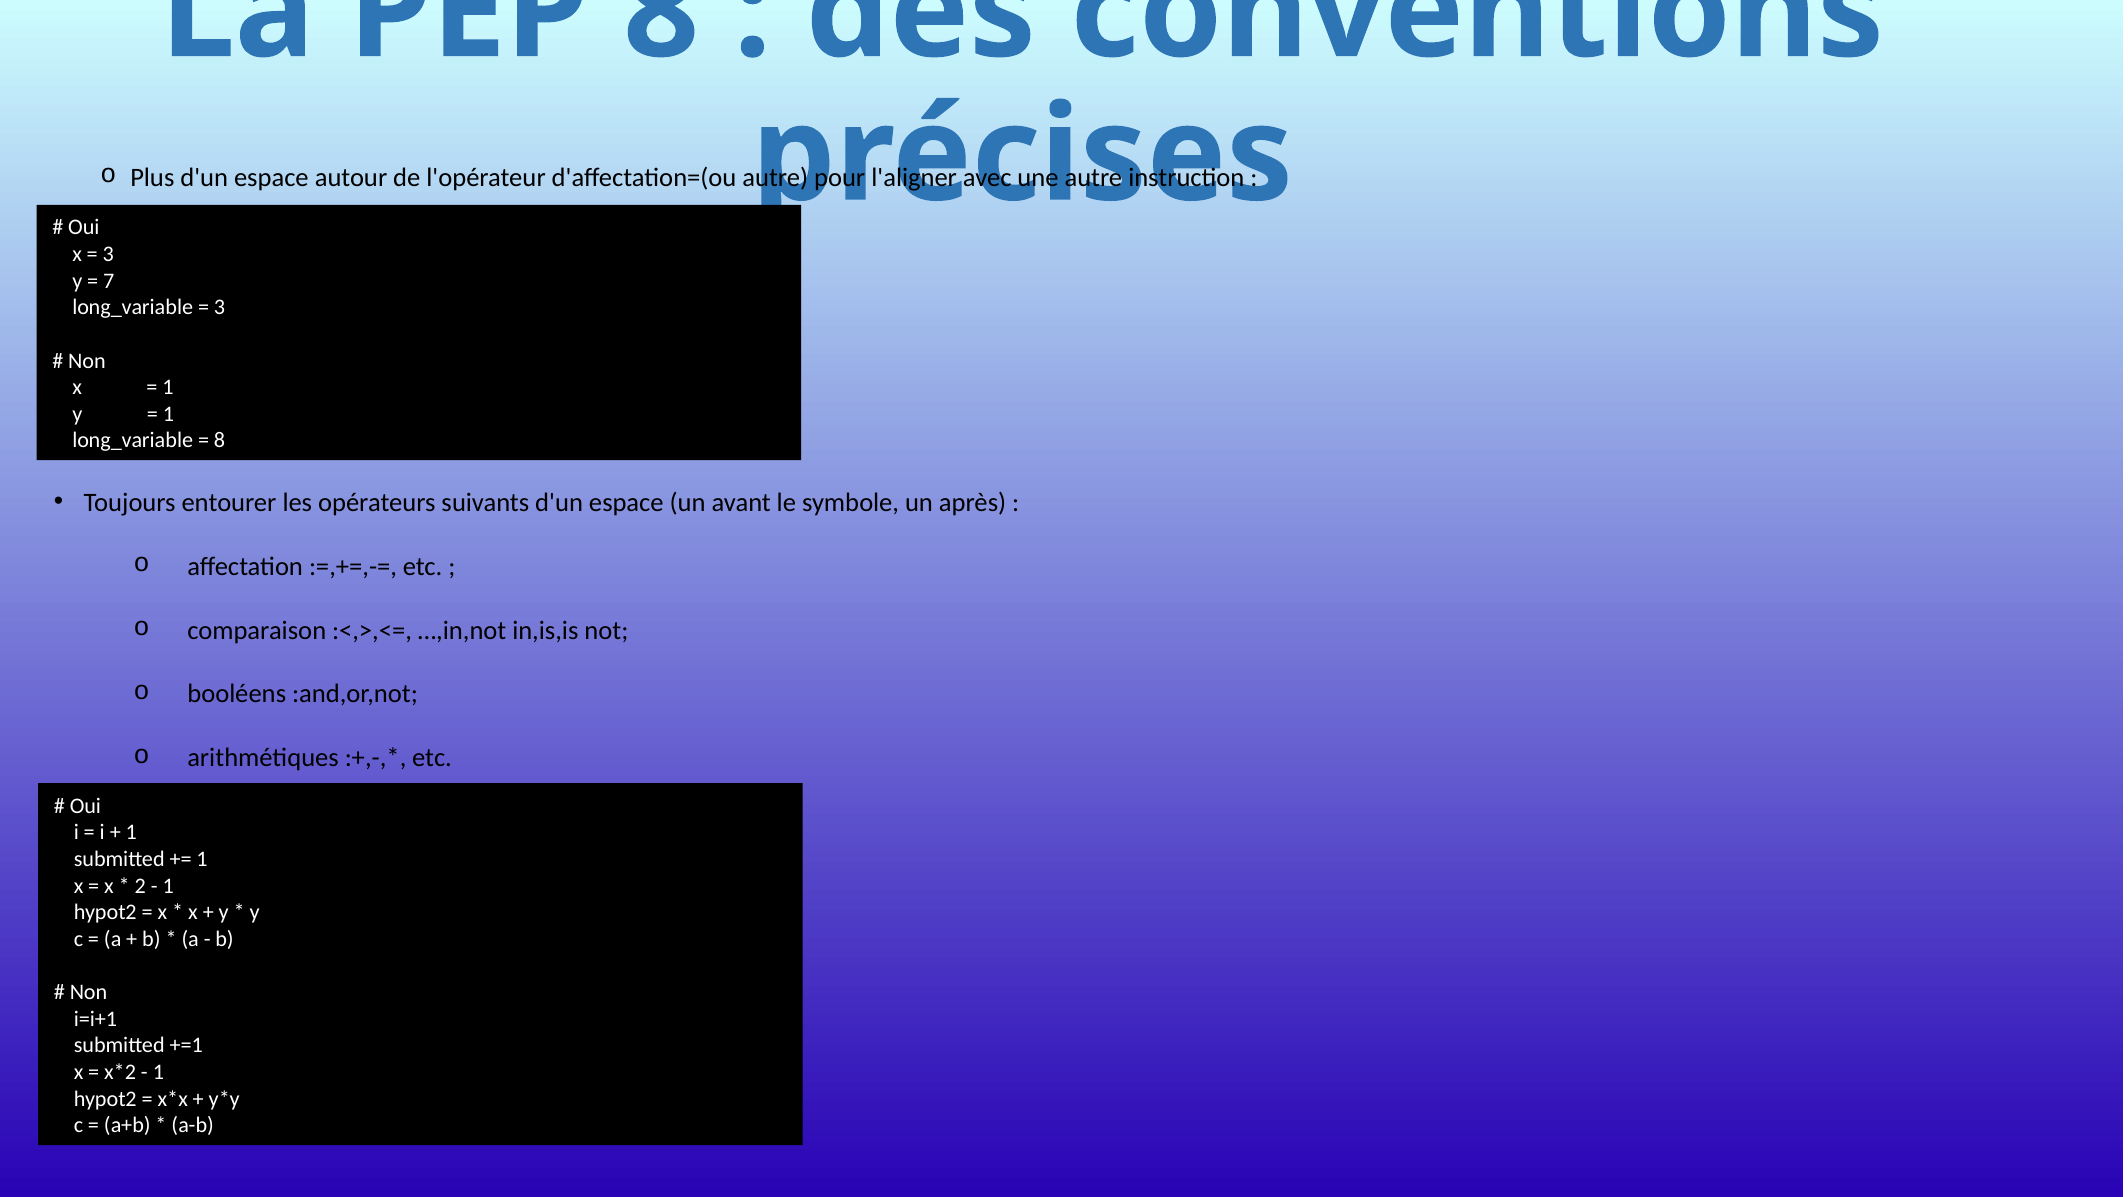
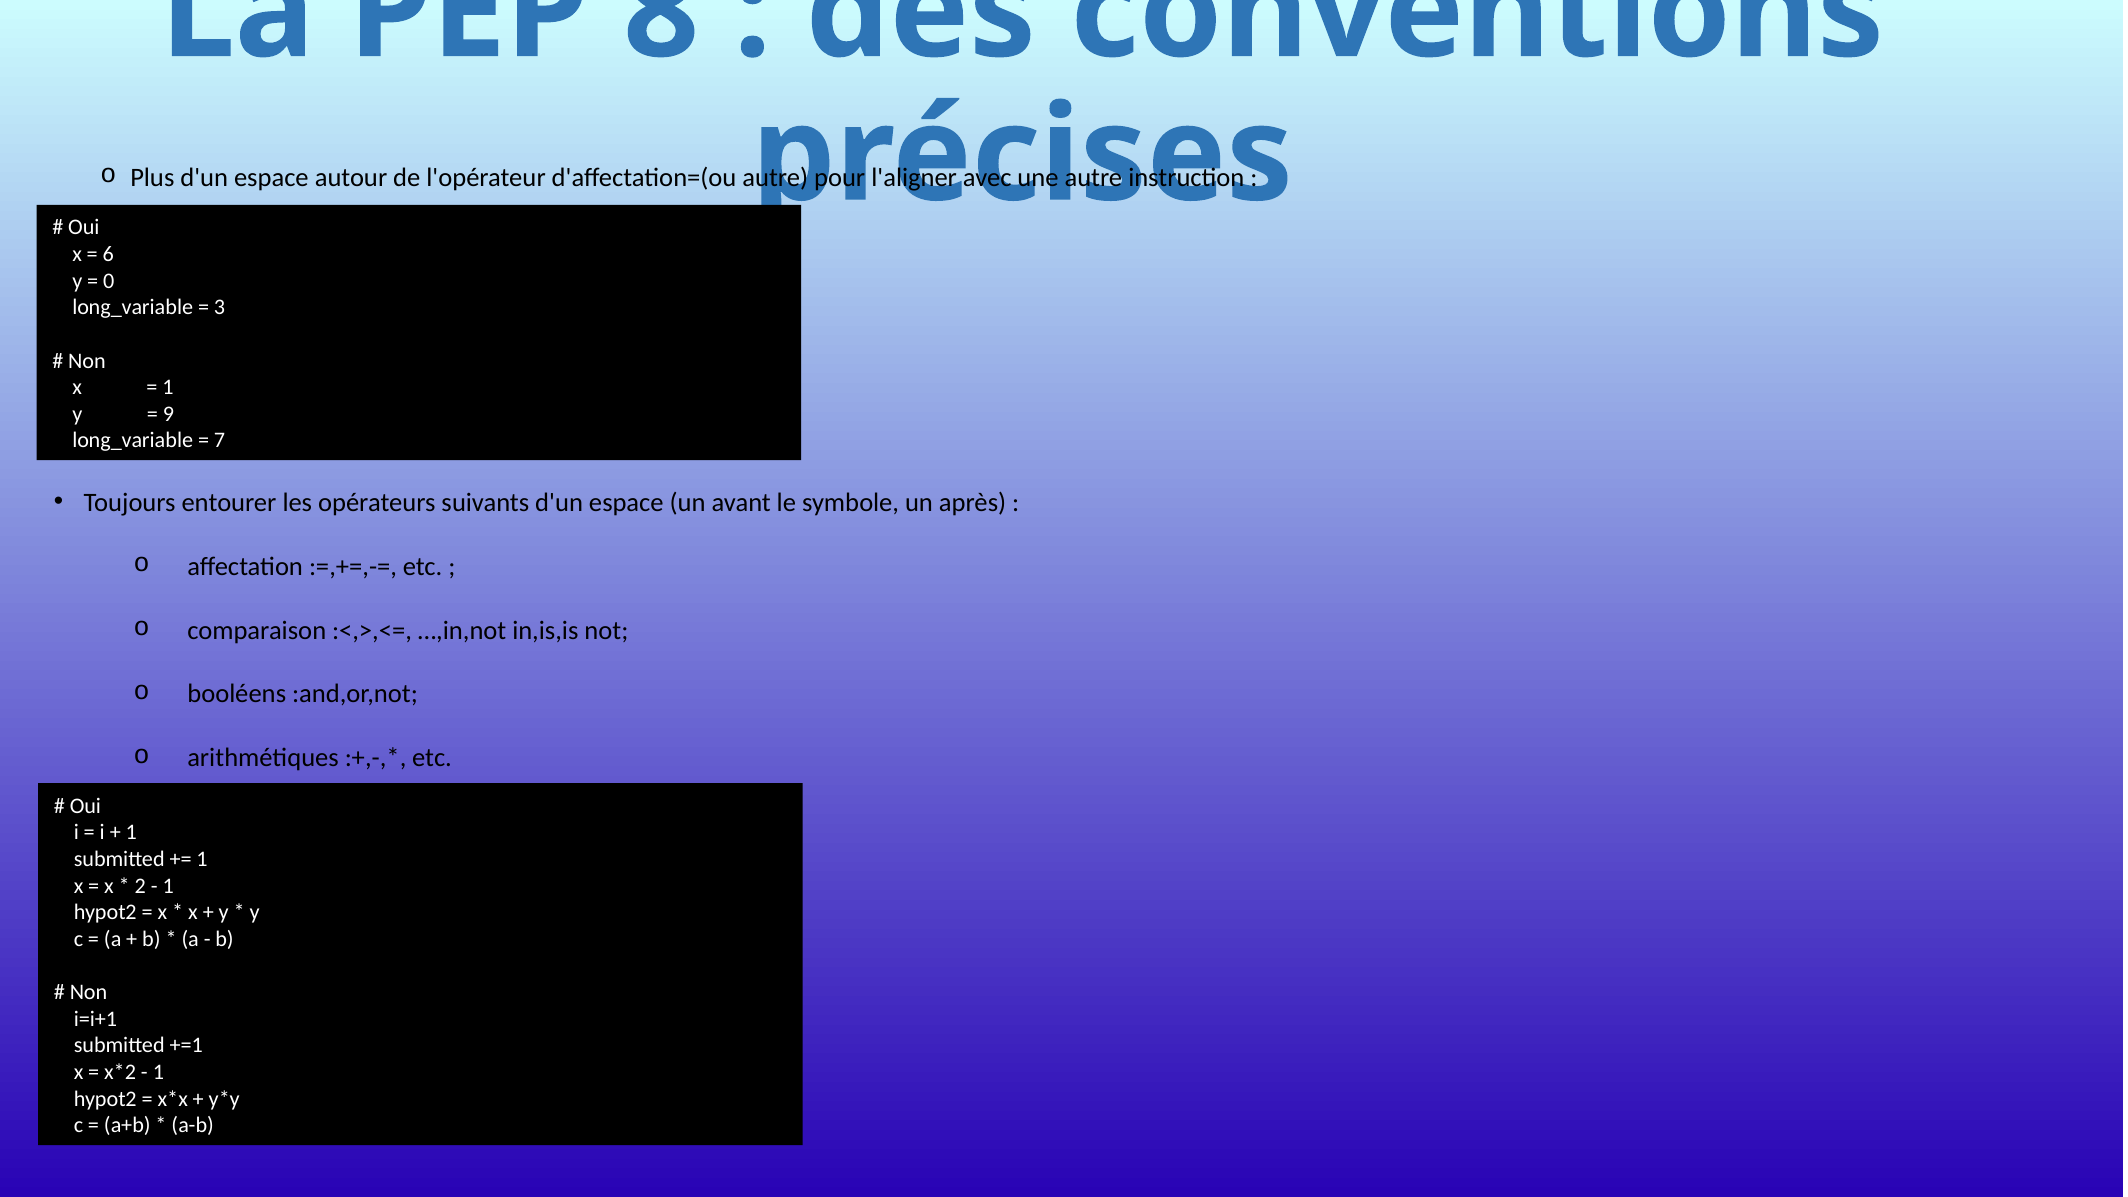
3: 3 -> 6 (108, 254)
7: 7 -> 0 (109, 281)
1: 1 -> 9 (168, 414)
8: 8 -> 7 (220, 441)
